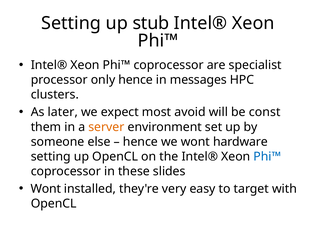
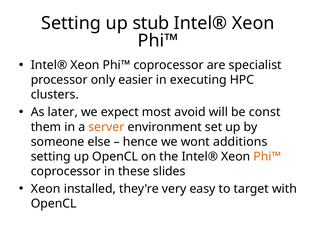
only hence: hence -> easier (136, 80)
messages: messages -> executing (198, 80)
hardware: hardware -> additions (240, 142)
Phi™ colour: blue -> orange (267, 156)
Wont: Wont -> Xeon (46, 189)
